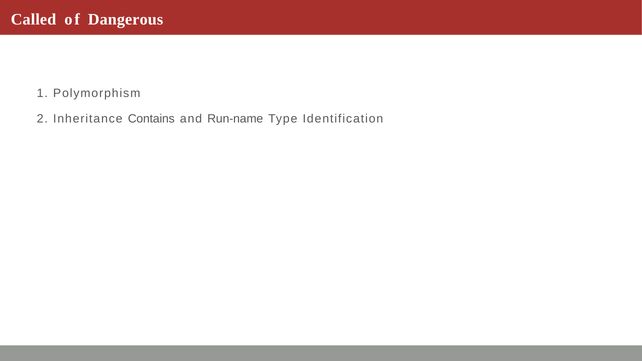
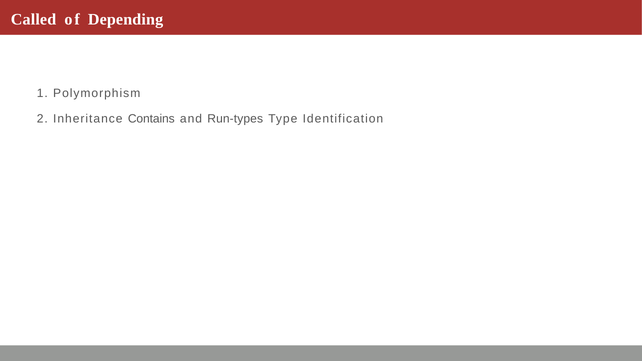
Dangerous: Dangerous -> Depending (126, 20)
Run-name: Run-name -> Run-types (235, 119)
